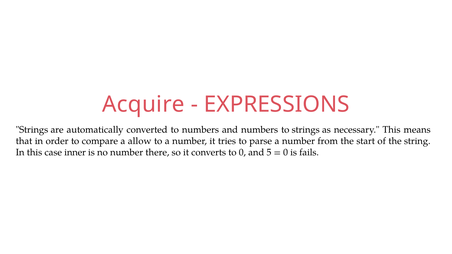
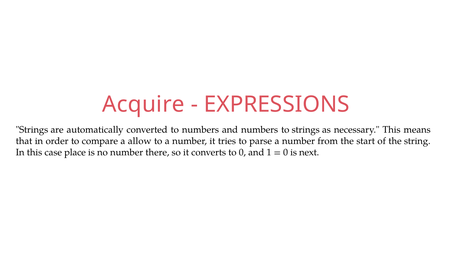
inner: inner -> place (75, 152)
5: 5 -> 1 (269, 152)
fails: fails -> next (309, 152)
